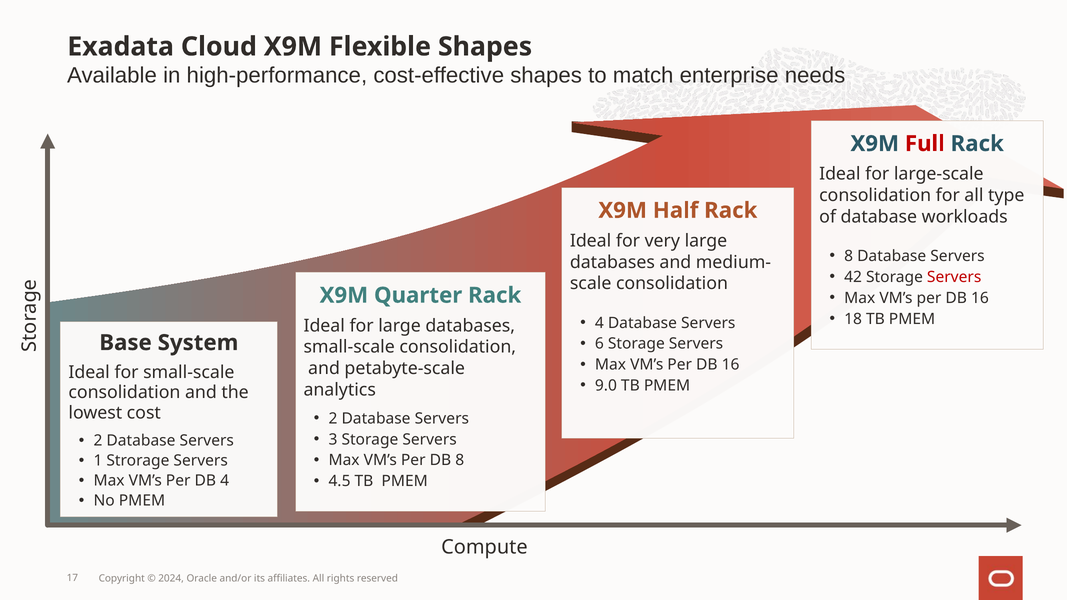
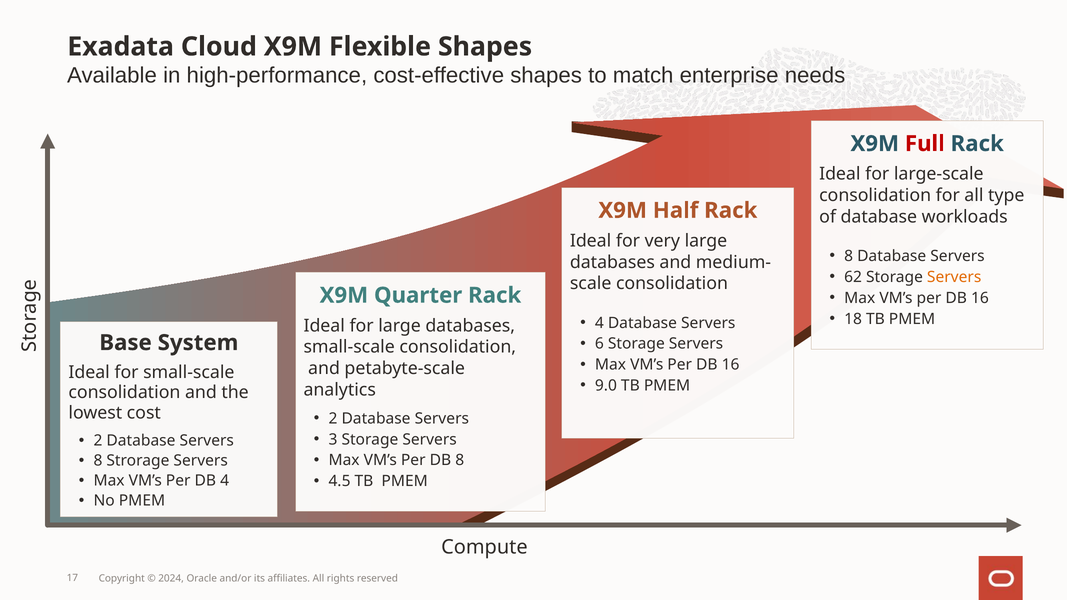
42: 42 -> 62 (853, 277)
Servers colour: red -> orange (954, 277)
1: 1 -> 8 (98, 461)
